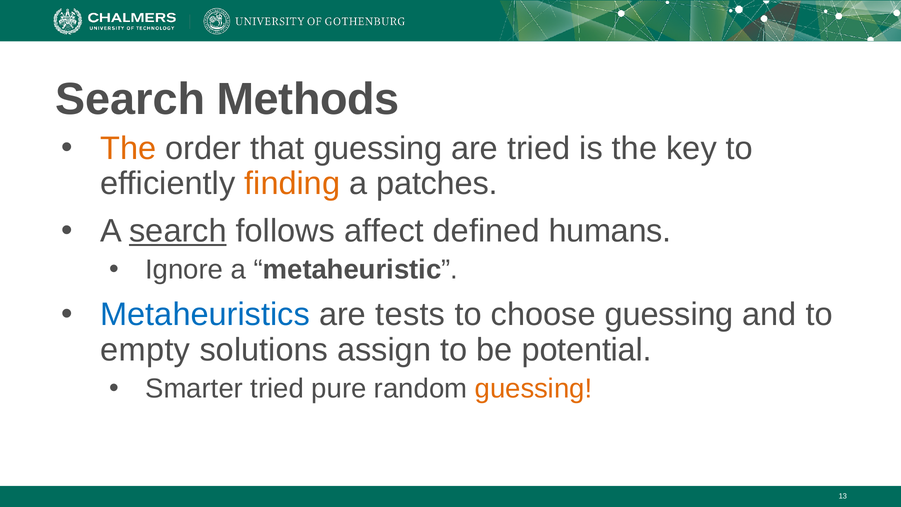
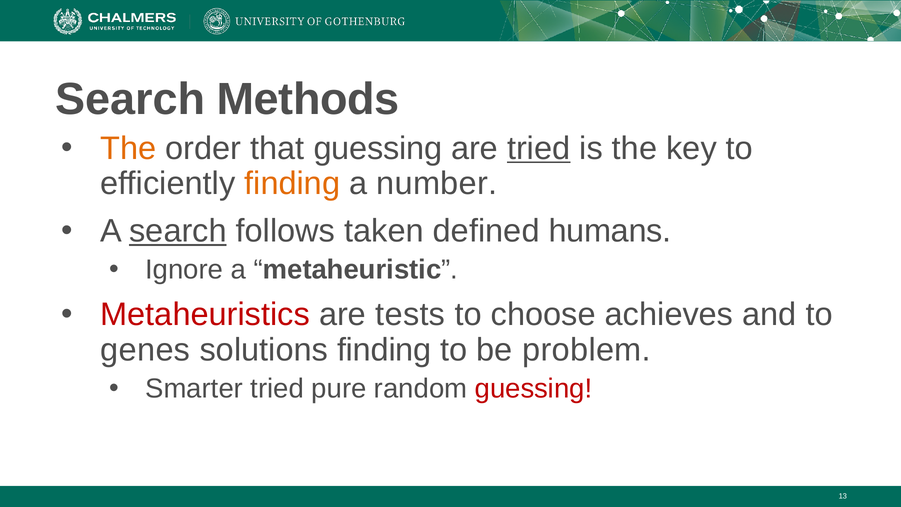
tried underline: none -> present (539, 148)
patches: patches -> number (437, 183)
affect: affect -> taken (384, 231)
Metaheuristics colour: blue -> red (205, 315)
choose guessing: guessing -> achieves (669, 315)
empty: empty -> genes (145, 350)
solutions assign: assign -> finding (384, 350)
potential: potential -> problem (587, 350)
guessing colour: orange -> red (533, 388)
